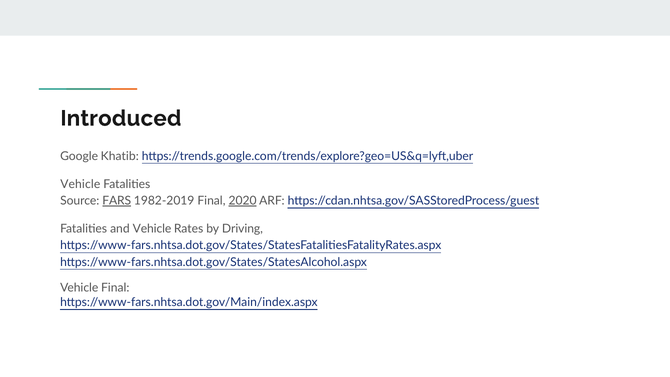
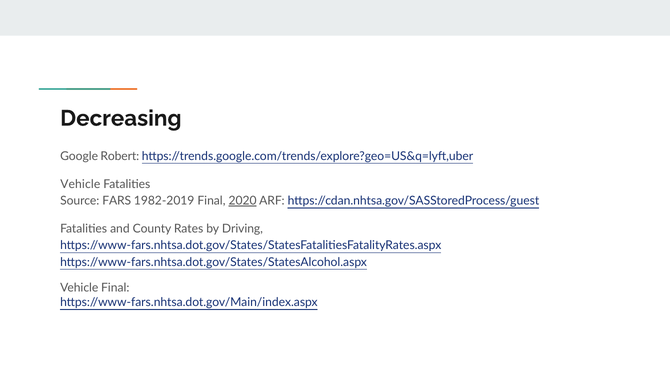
Introduced: Introduced -> Decreasing (121, 118)
Khatib: Khatib -> Robert (120, 156)
FARS underline: present -> none (117, 201)
and Vehicle: Vehicle -> County (152, 229)
